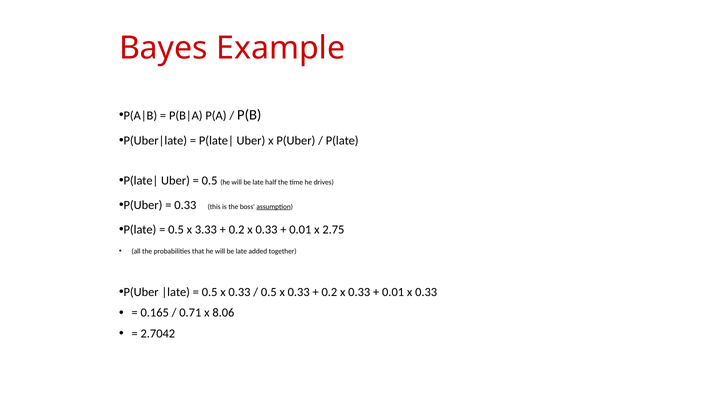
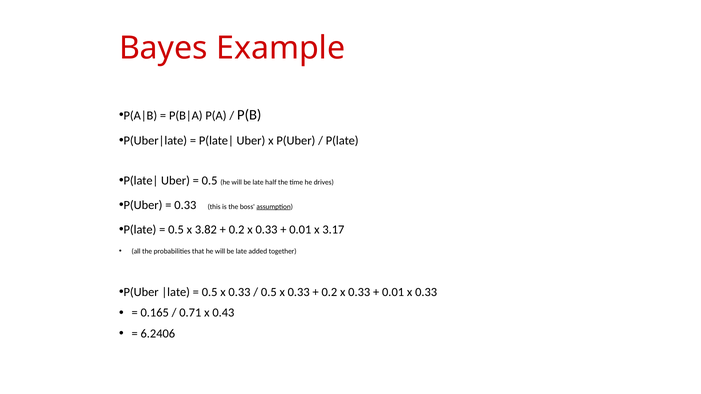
3.33: 3.33 -> 3.82 (206, 230)
2.75: 2.75 -> 3.17 (333, 230)
8.06: 8.06 -> 0.43 (223, 313)
2.7042: 2.7042 -> 6.2406 (158, 334)
